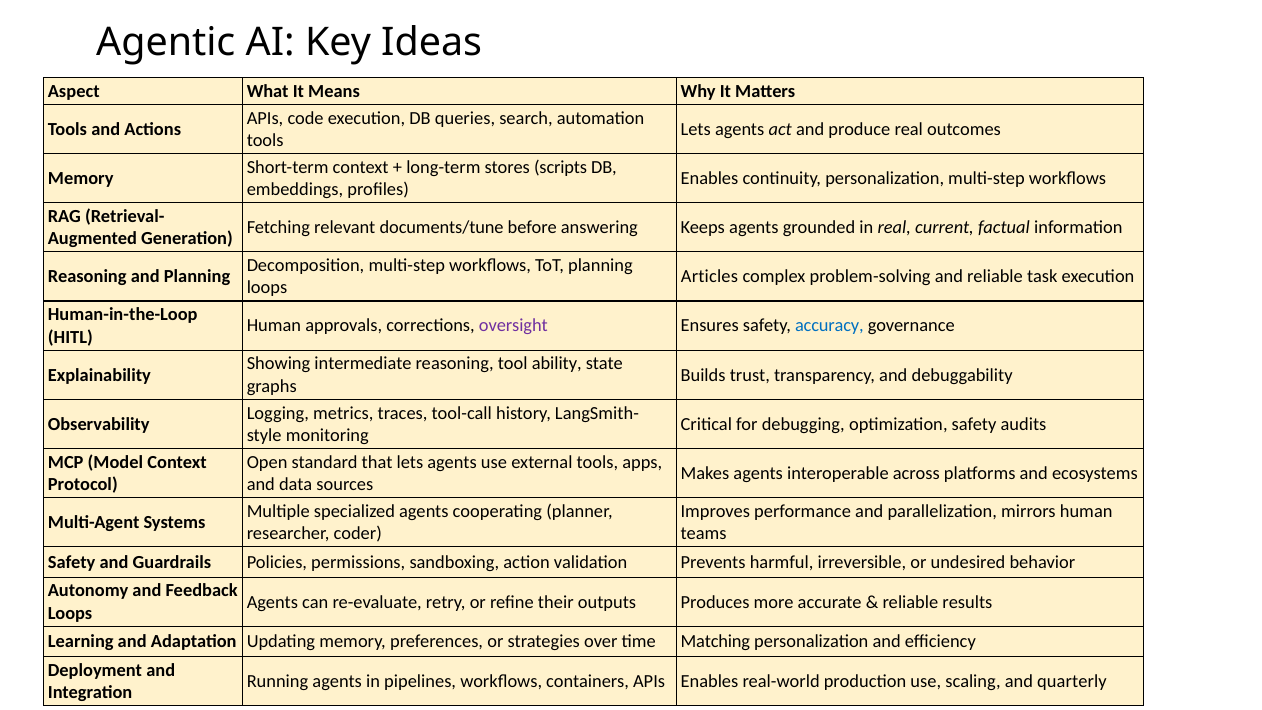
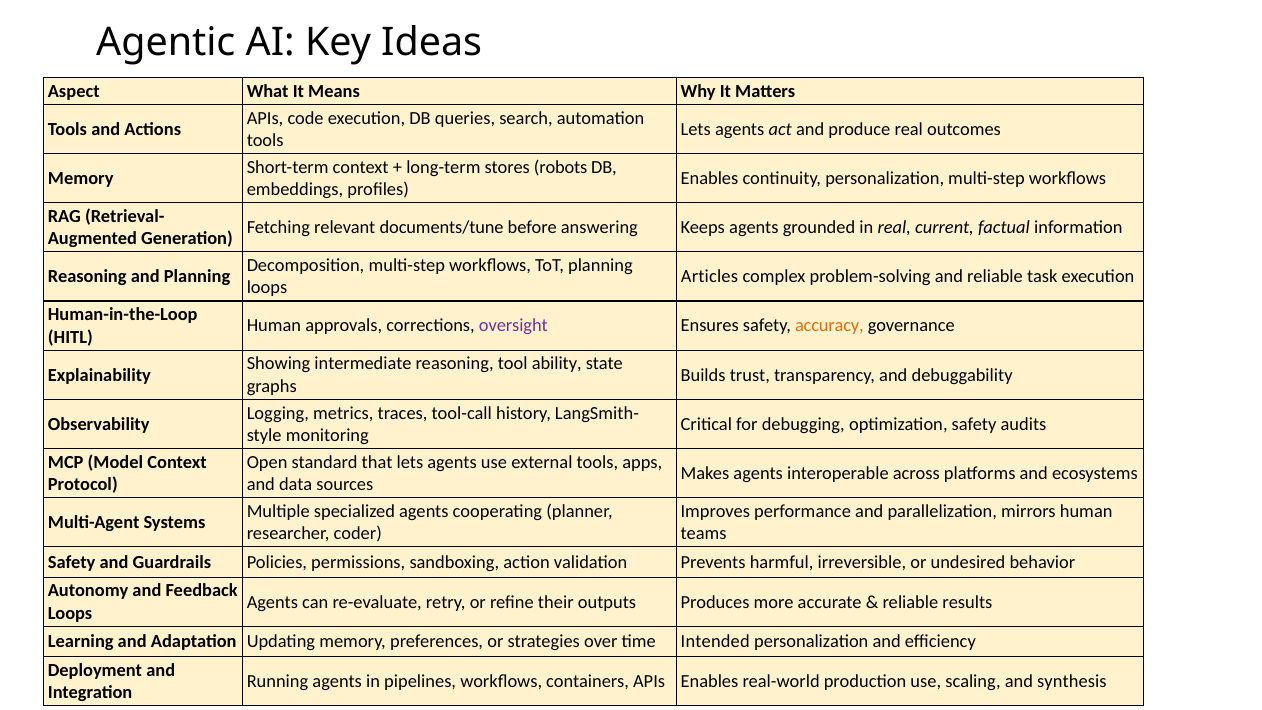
scripts: scripts -> robots (561, 167)
accuracy colour: blue -> orange (829, 326)
Matching: Matching -> Intended (715, 642)
quarterly: quarterly -> synthesis (1072, 681)
